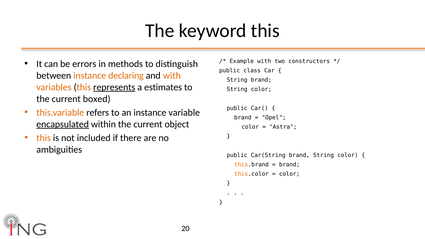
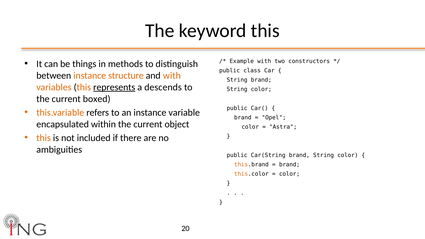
errors: errors -> things (84, 64)
declaring: declaring -> structure (126, 76)
estimates: estimates -> descends (163, 87)
encapsulated underline: present -> none (63, 124)
